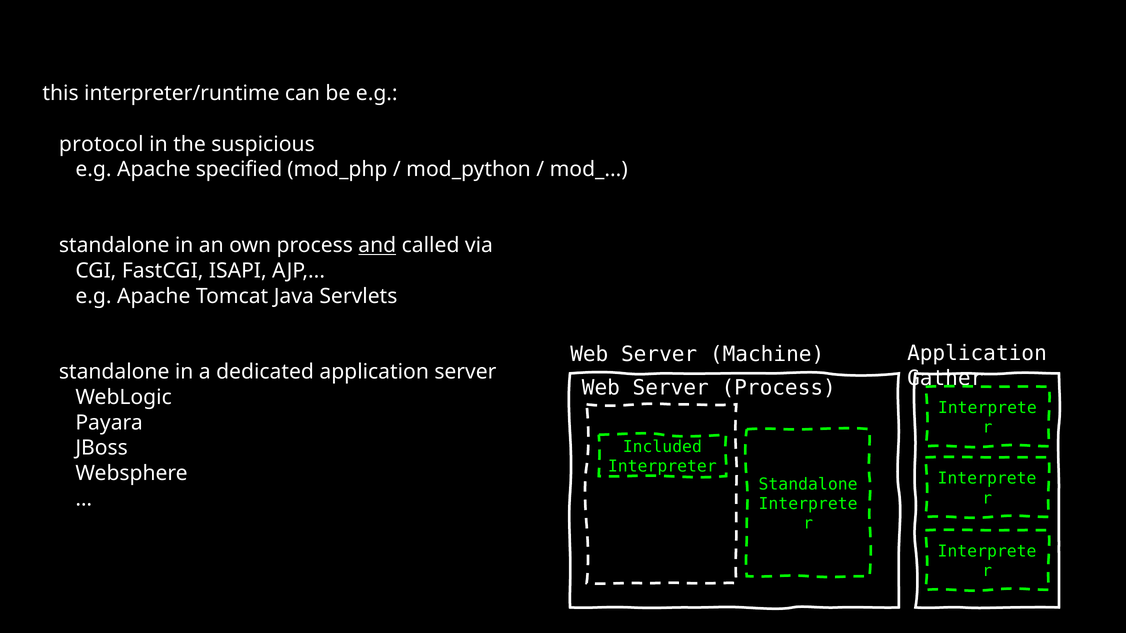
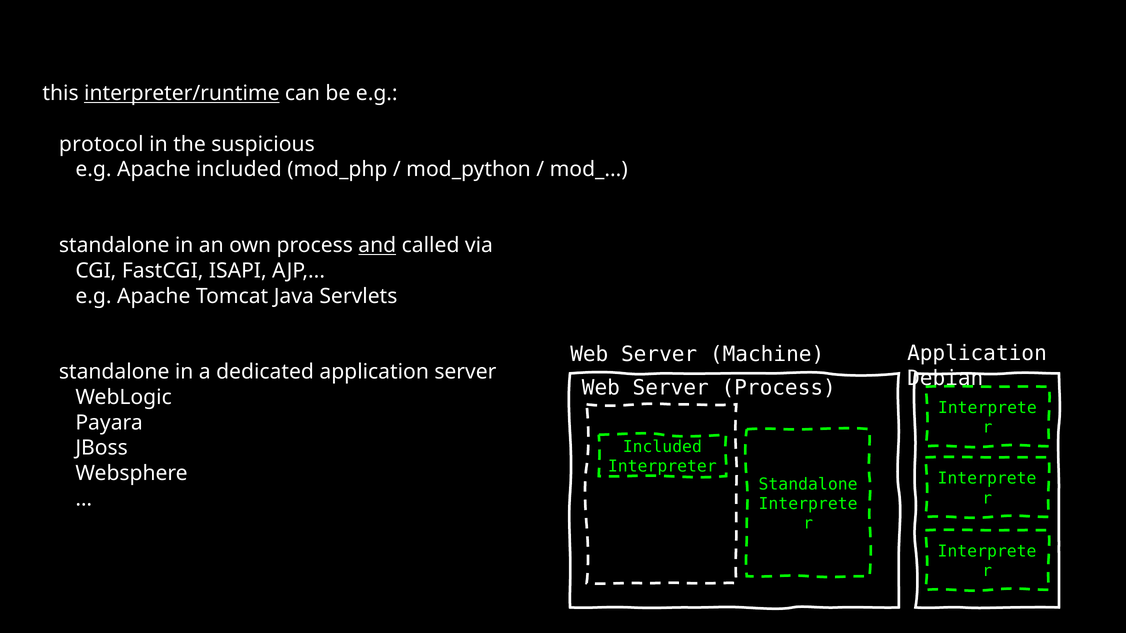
interpreter/runtime underline: none -> present (182, 94)
Apache specified: specified -> included (239, 170)
Gather: Gather -> Debian (945, 379)
